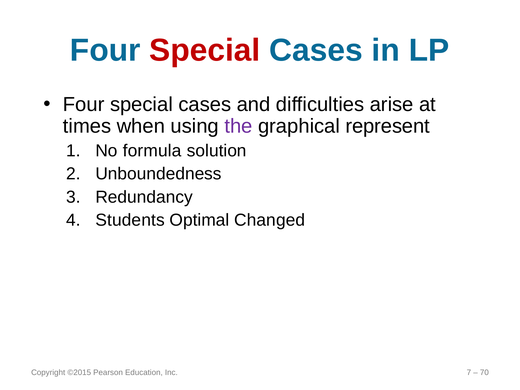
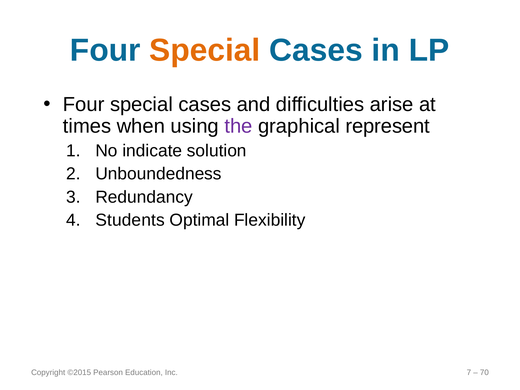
Special colour: red -> orange (205, 50)
formula: formula -> indicate (152, 151)
Changed: Changed -> Flexibility (270, 220)
